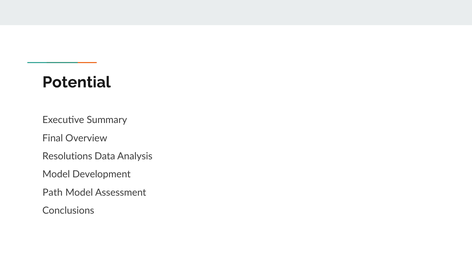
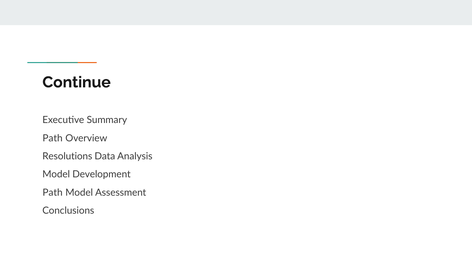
Potential: Potential -> Continue (77, 82)
Final: Final -> Path (53, 138)
